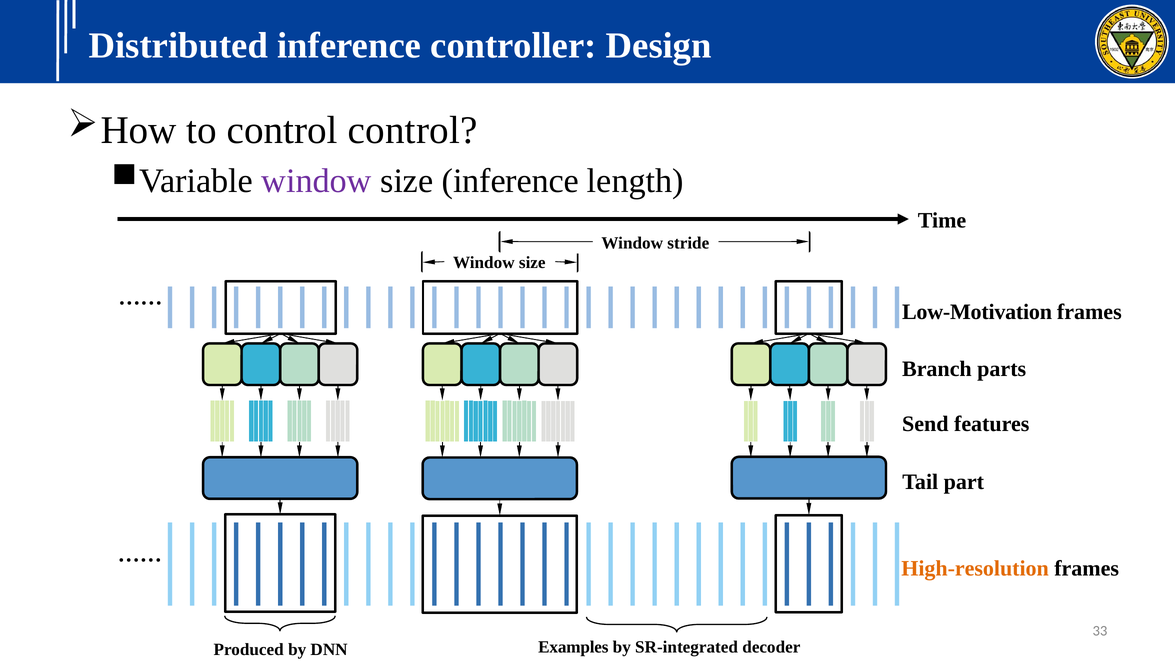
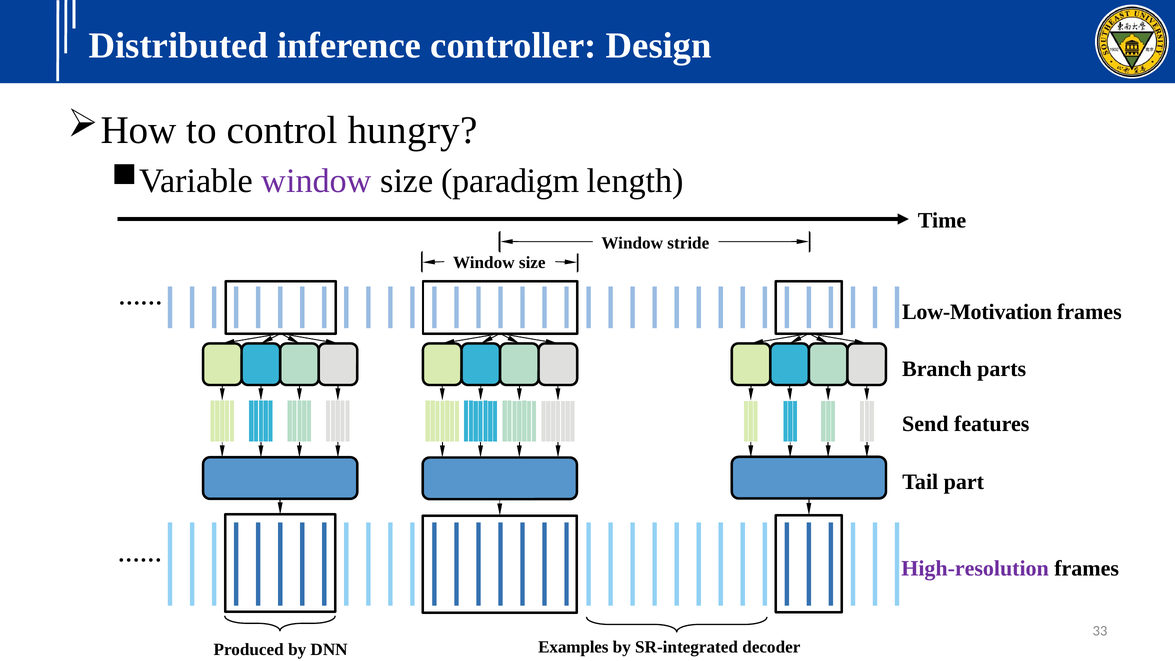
control control: control -> hungry (413, 130)
size inference: inference -> paradigm (510, 181)
High-resolution colour: orange -> purple (975, 569)
